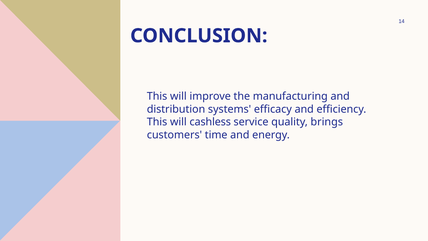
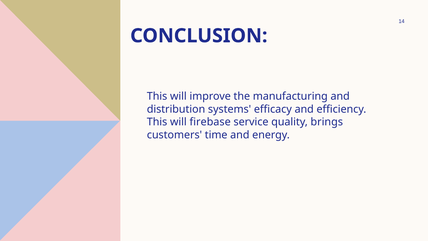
cashless: cashless -> firebase (210, 122)
